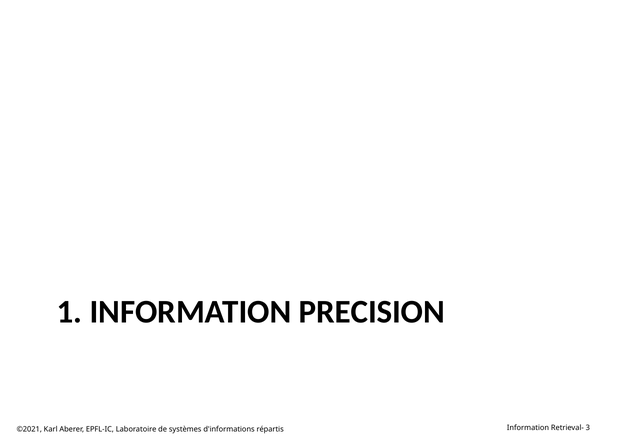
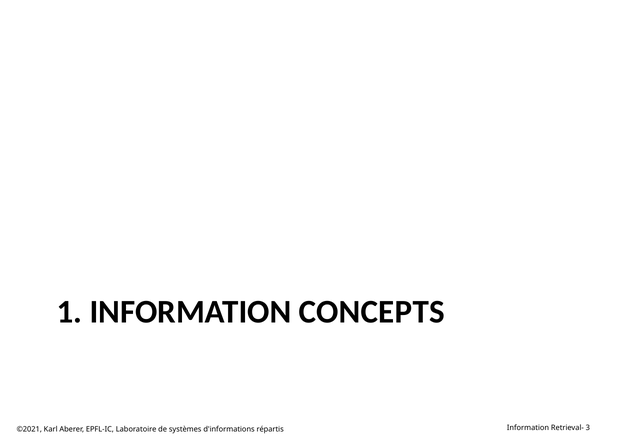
PRECISION: PRECISION -> CONCEPTS (372, 312)
